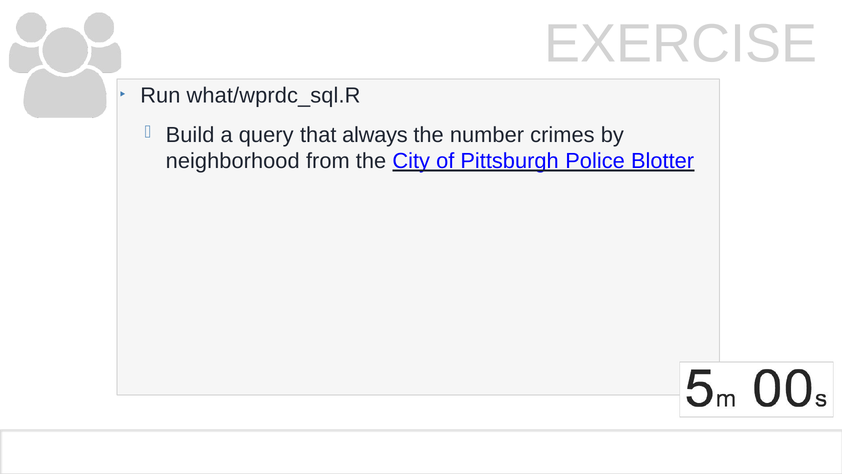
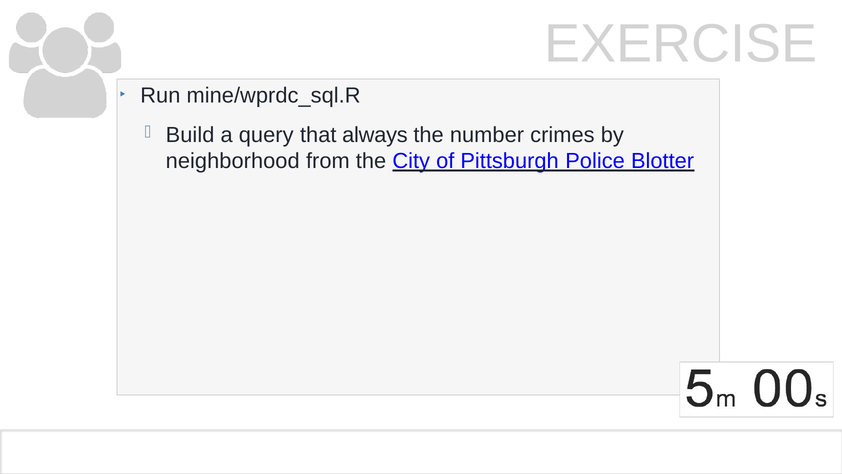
what/wprdc_sql.R: what/wprdc_sql.R -> mine/wprdc_sql.R (274, 95)
